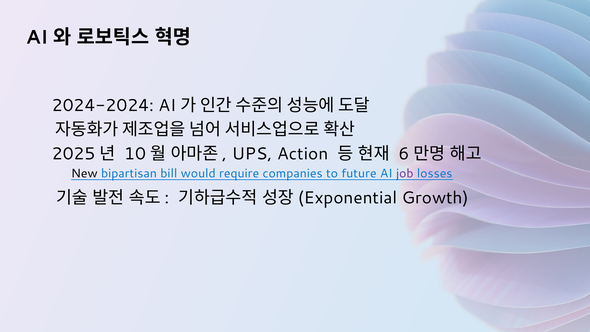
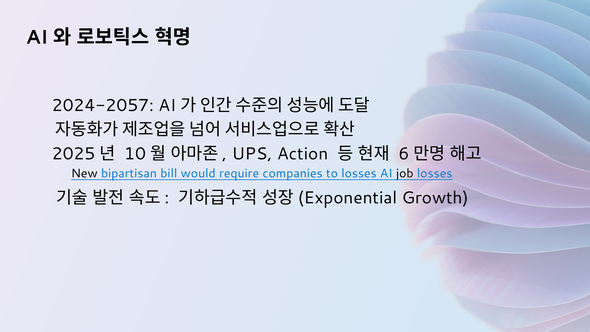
2024-2024: 2024-2024 -> 2024-2057 (103, 105)
to future: future -> losses (359, 173)
job colour: purple -> black (405, 173)
